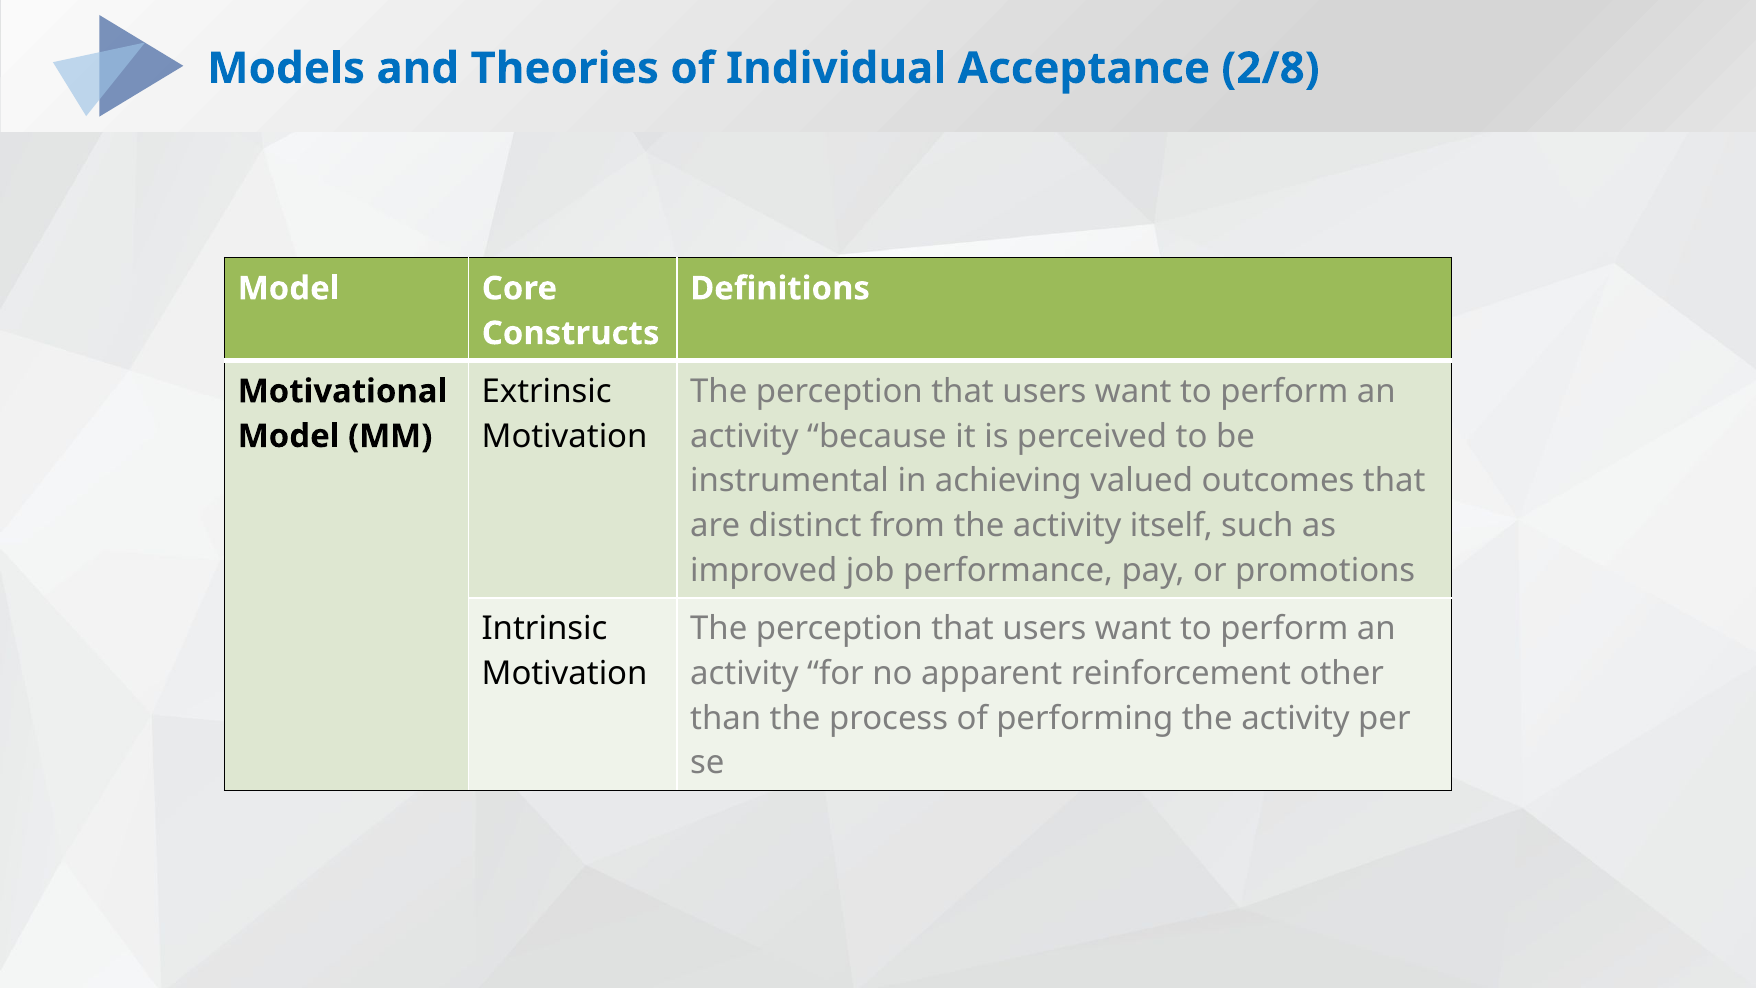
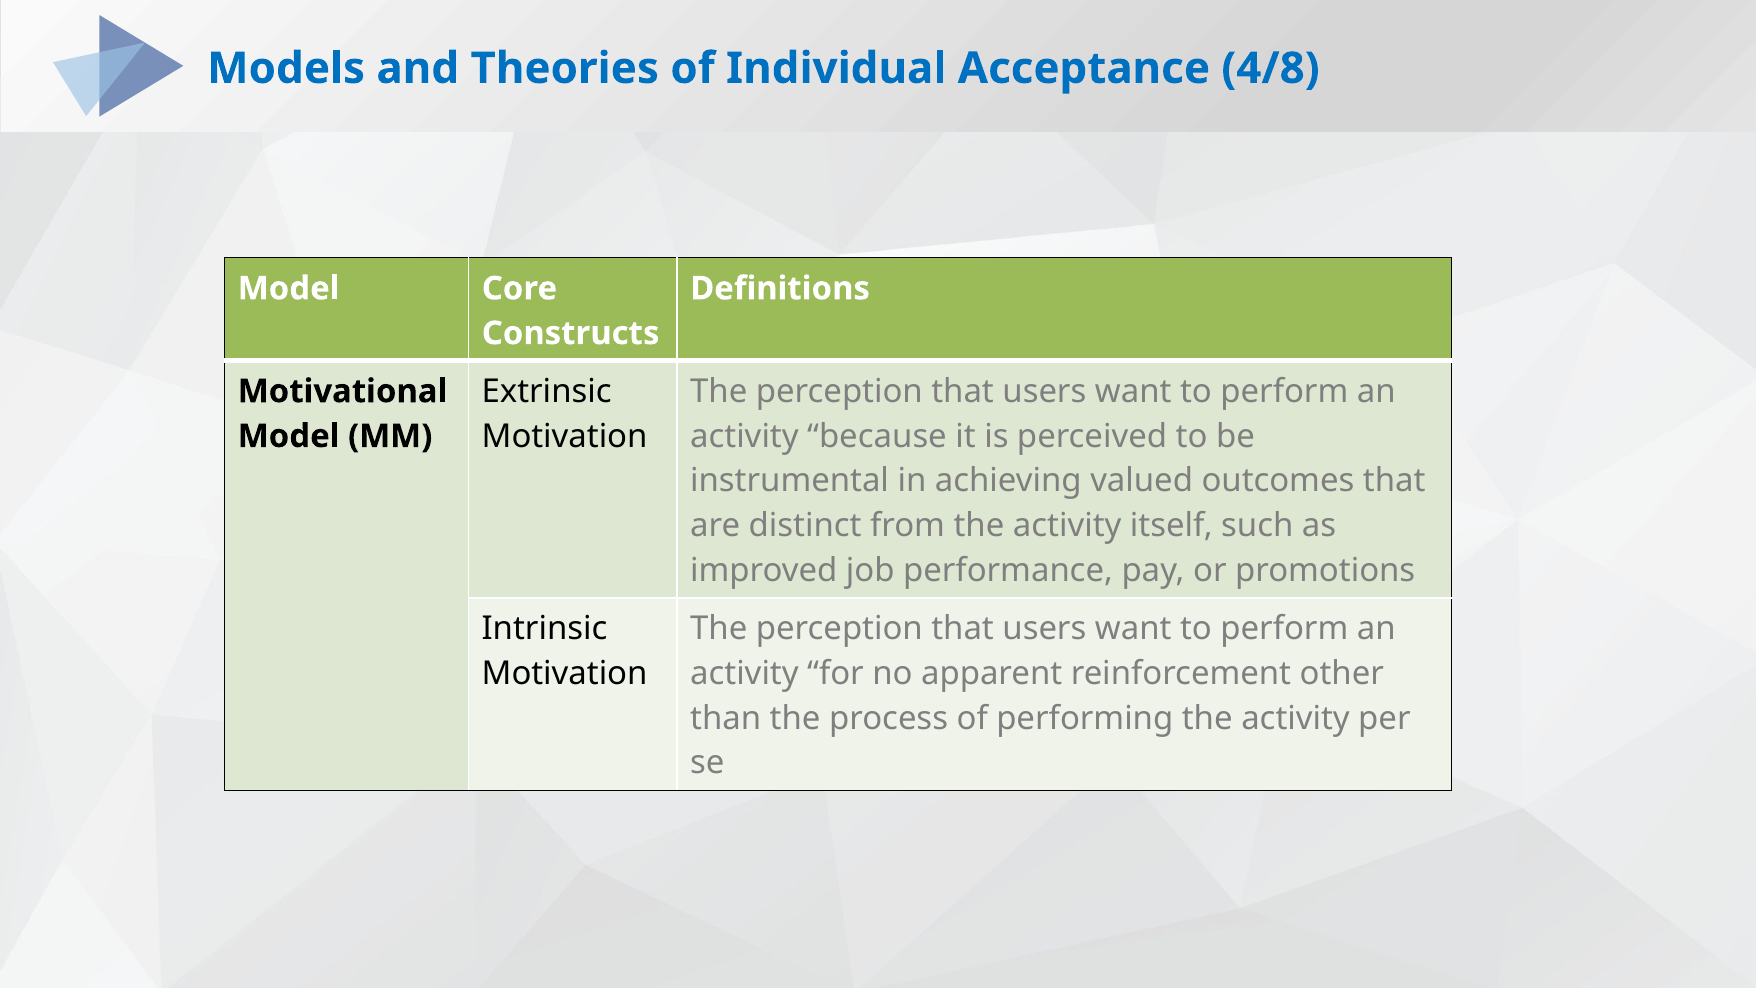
2/8: 2/8 -> 4/8 (1271, 68)
